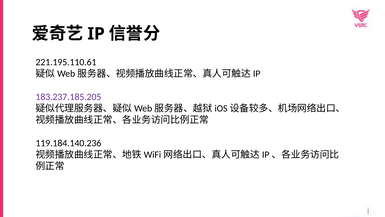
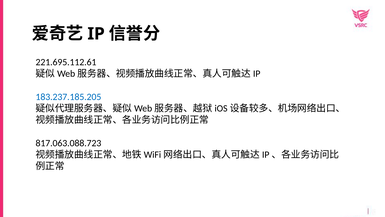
221.195.110.61: 221.195.110.61 -> 221.695.112.61 (66, 62)
183.237.185.205 colour: purple -> blue (68, 97)
119.184.140.236: 119.184.140.236 -> 817.063.088.723 (68, 143)
